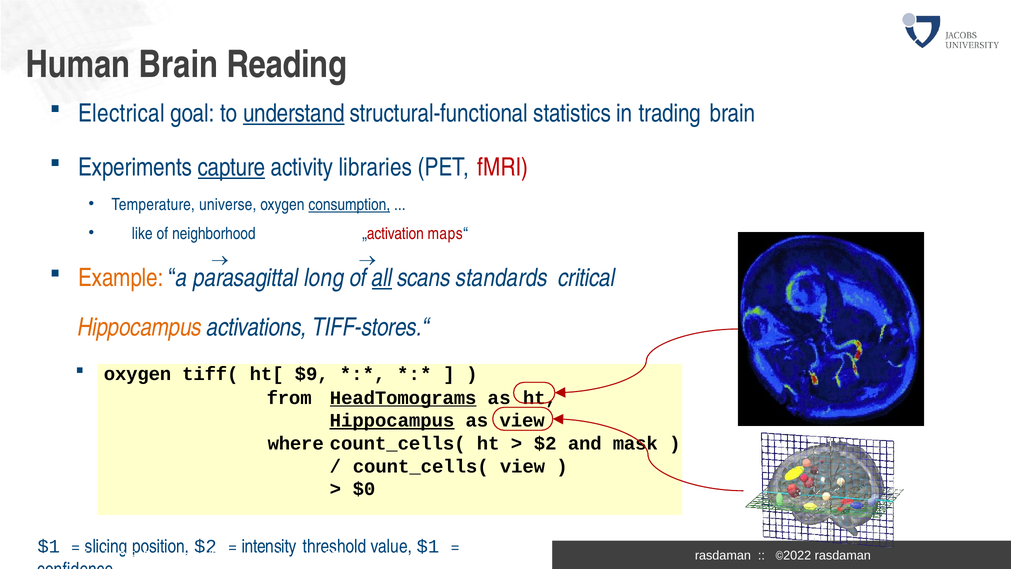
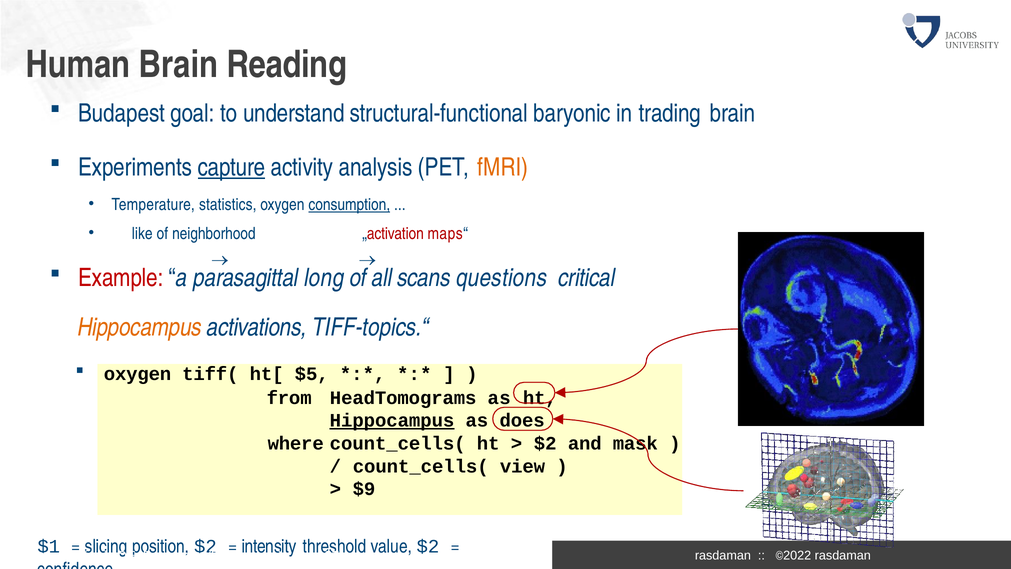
Electrical: Electrical -> Budapest (122, 113)
understand underline: present -> none (294, 113)
statistics: statistics -> baryonic (572, 113)
libraries: libraries -> analysis (376, 167)
fMRI colour: red -> orange (503, 167)
universe: universe -> statistics (228, 205)
Example colour: orange -> red (121, 278)
all underline: present -> none (382, 278)
standards: standards -> questions (501, 278)
TIFF-stores.“: TIFF-stores.“ -> TIFF-topics.“ (370, 327)
$9: $9 -> $5 (312, 374)
HeadTomograms underline: present -> none (403, 398)
as view: view -> does (522, 420)
$0: $0 -> $9 (364, 489)
value $1: $1 -> $2 (428, 546)
